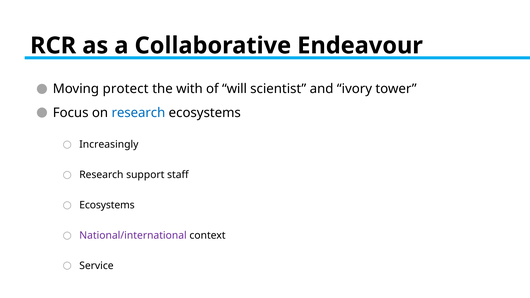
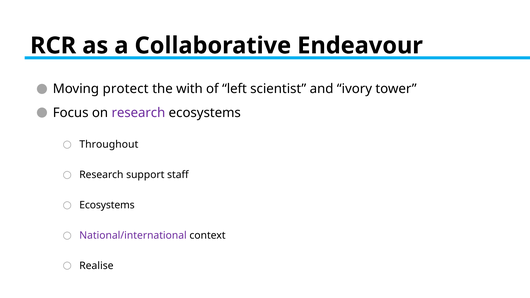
will: will -> left (234, 89)
research colour: blue -> purple (138, 113)
Increasingly: Increasingly -> Throughout (109, 145)
Service: Service -> Realise (96, 266)
